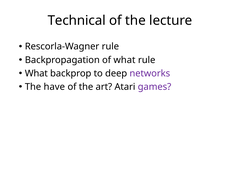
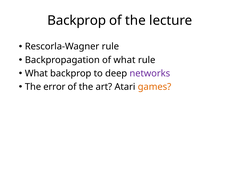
Technical: Technical -> Backprop (77, 21)
have: have -> error (54, 87)
games colour: purple -> orange (154, 87)
